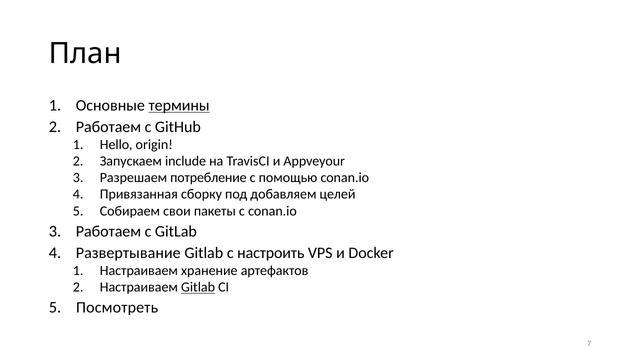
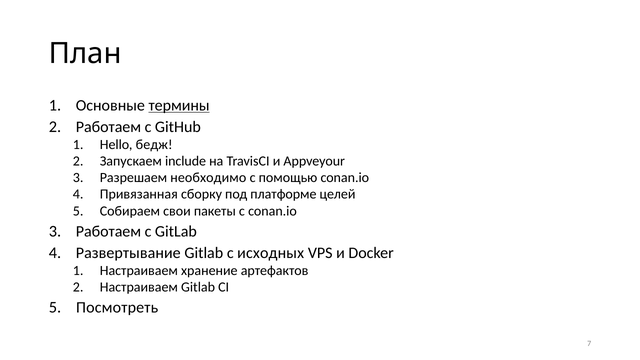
origin: origin -> бедж (154, 145)
потребление: потребление -> необходимо (208, 178)
добавляем: добавляем -> платформе (283, 194)
настроить: настроить -> исходных (271, 253)
Gitlab underline: present -> none (198, 287)
